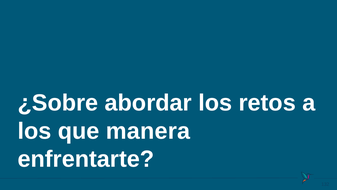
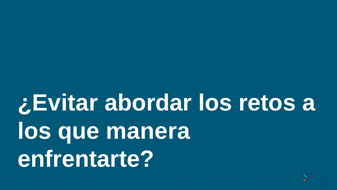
¿Sobre: ¿Sobre -> ¿Evitar (58, 103)
